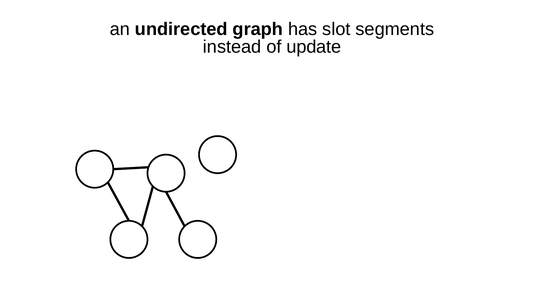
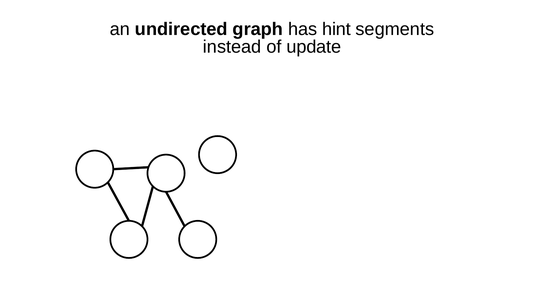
slot: slot -> hint (337, 29)
